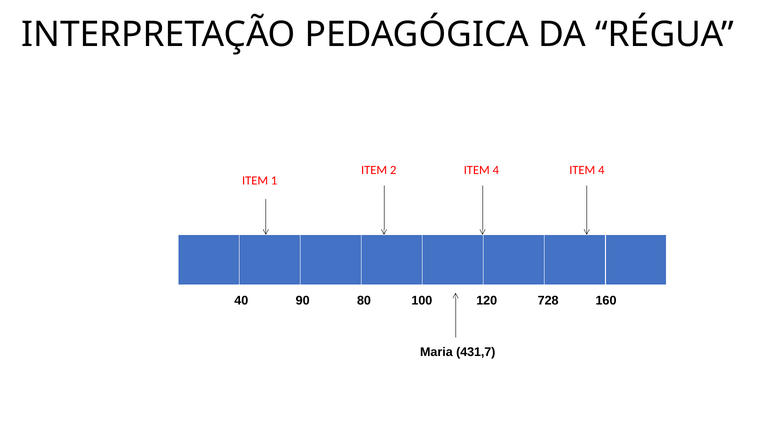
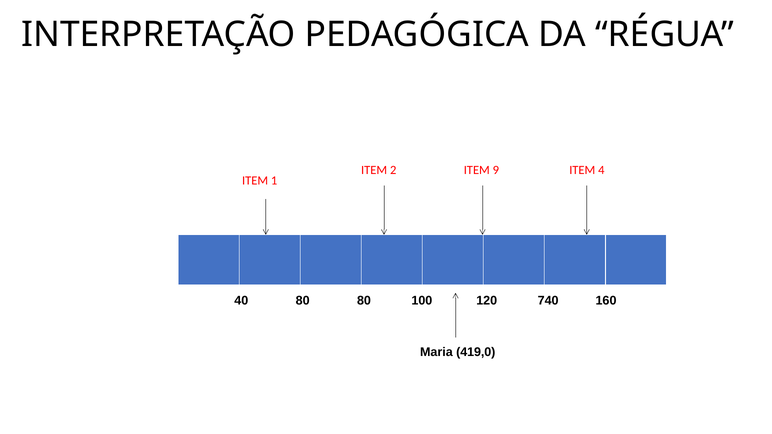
2 ITEM 4: 4 -> 9 (496, 170)
40 90: 90 -> 80 (303, 301)
728: 728 -> 740 (548, 301)
431,7: 431,7 -> 419,0 (476, 352)
